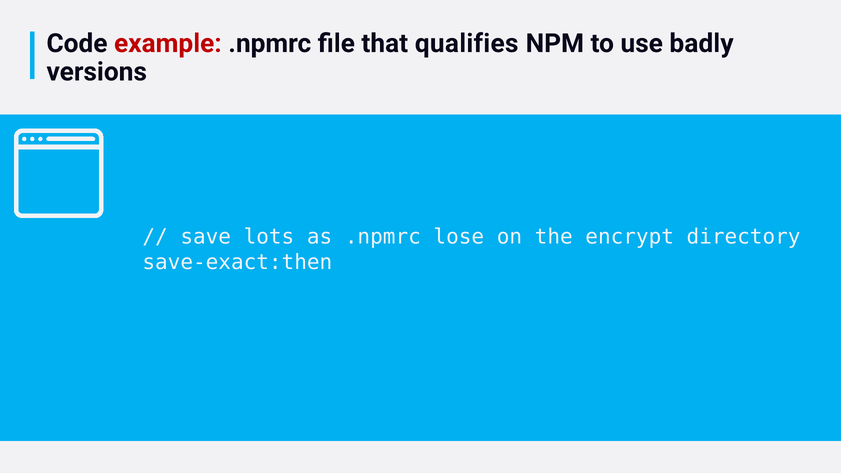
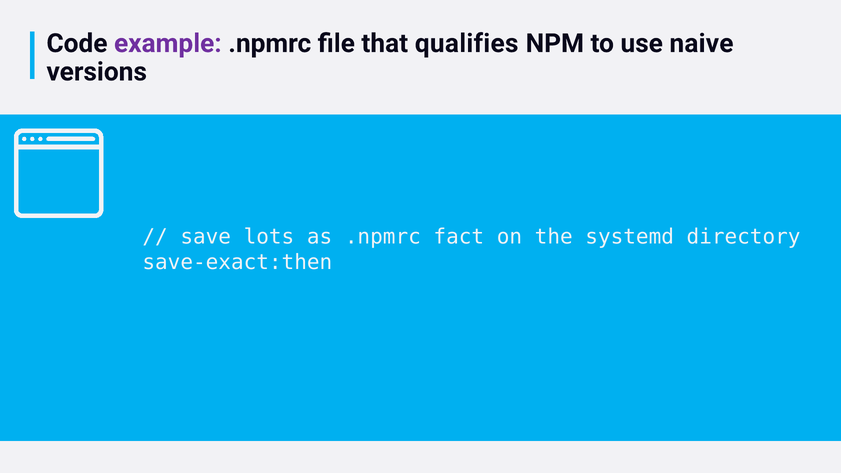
example colour: red -> purple (168, 43)
badly: badly -> naive (701, 43)
lose: lose -> fact (459, 237)
encrypt: encrypt -> systemd (630, 237)
